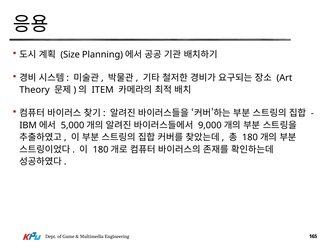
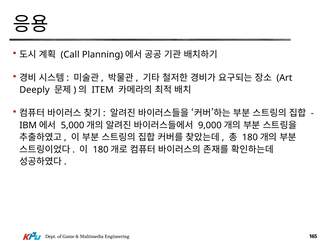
Size: Size -> Call (70, 55)
Theory: Theory -> Deeply (34, 90)
